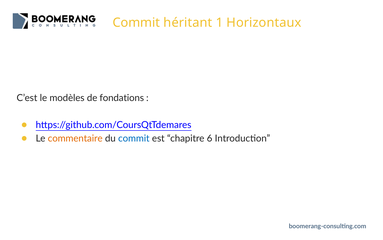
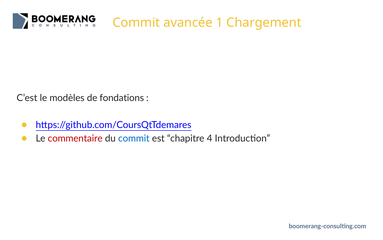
héritant: héritant -> avancée (188, 22)
Horizontaux: Horizontaux -> Chargement (264, 22)
commentaire colour: orange -> red (75, 138)
6: 6 -> 4 (210, 138)
